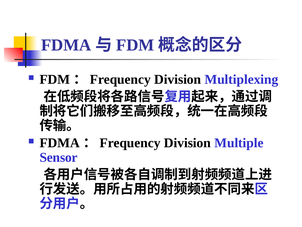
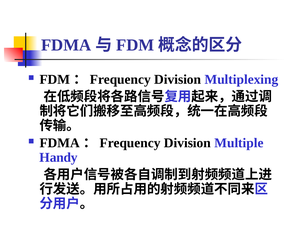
Sensor: Sensor -> Handy (59, 157)
